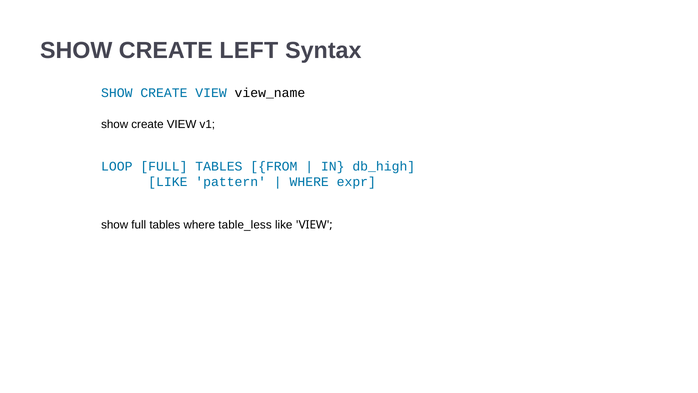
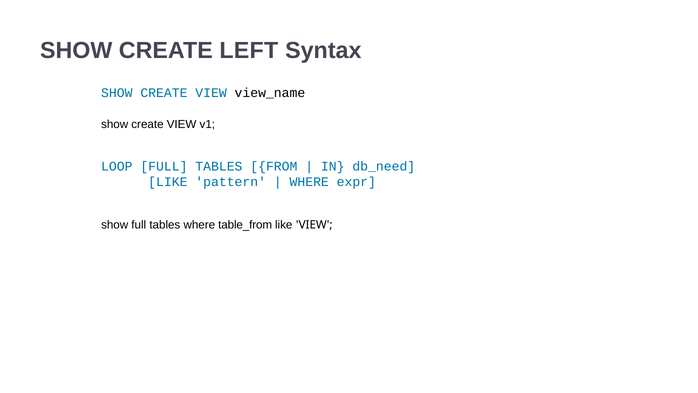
db_high: db_high -> db_need (384, 166)
table_less: table_less -> table_from (245, 225)
